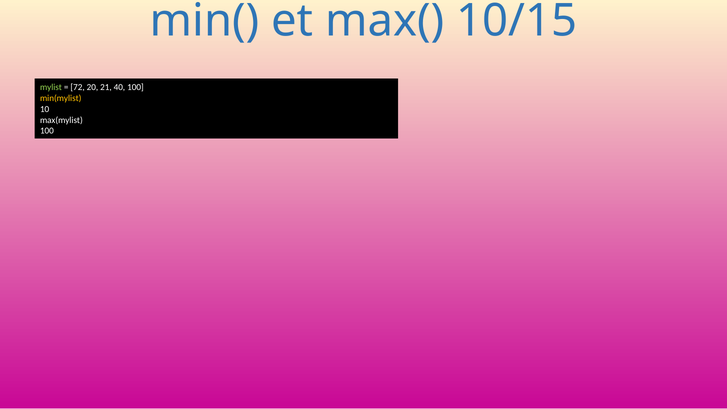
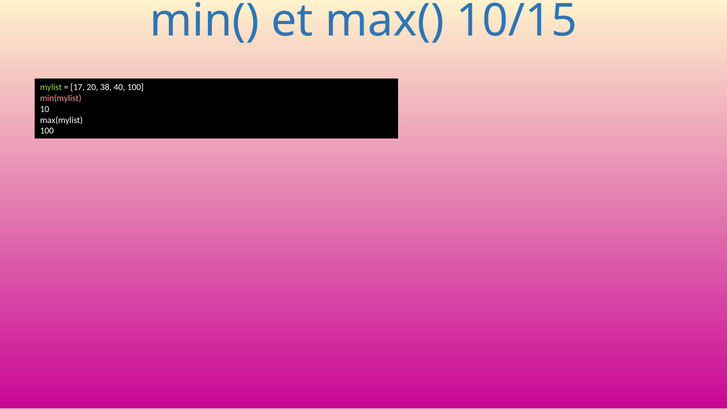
72: 72 -> 17 (78, 87)
21: 21 -> 38 (106, 87)
min(mylist colour: yellow -> pink (61, 98)
